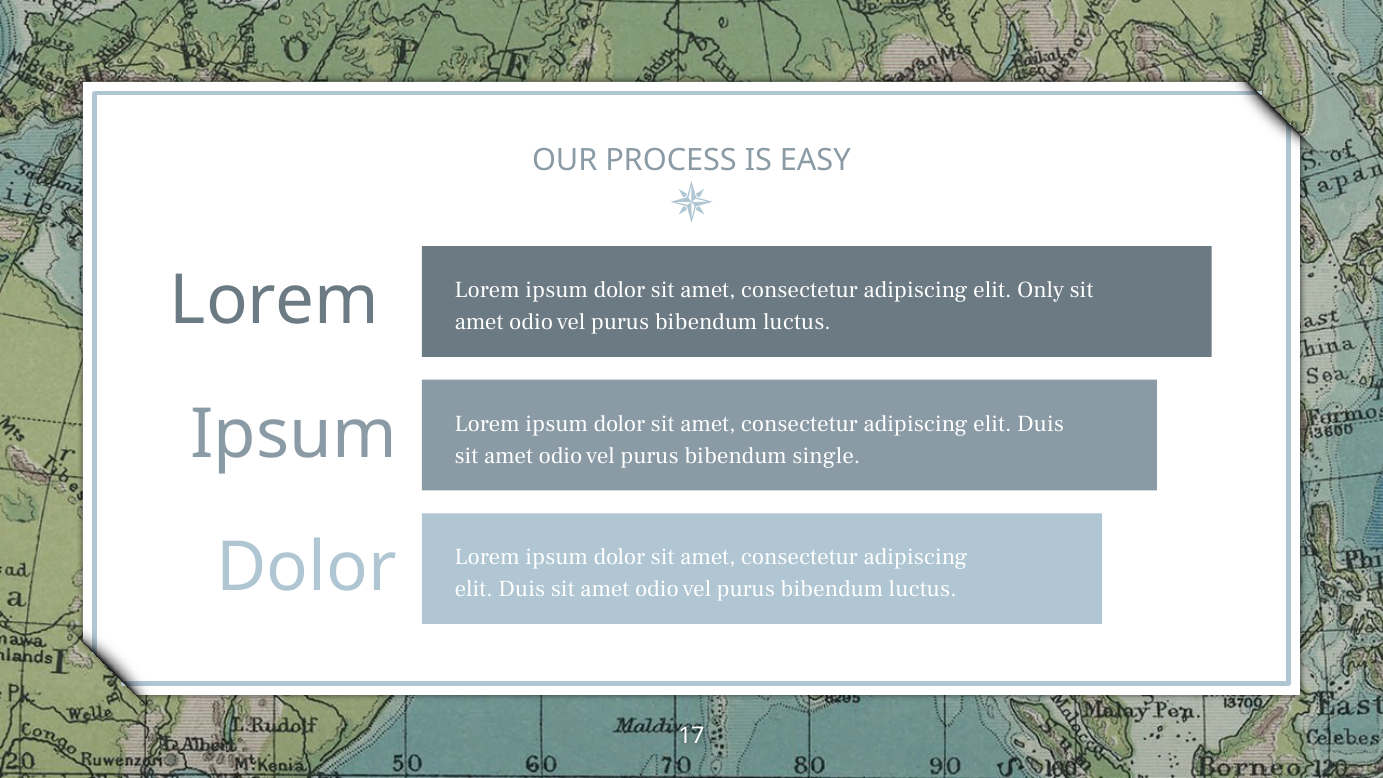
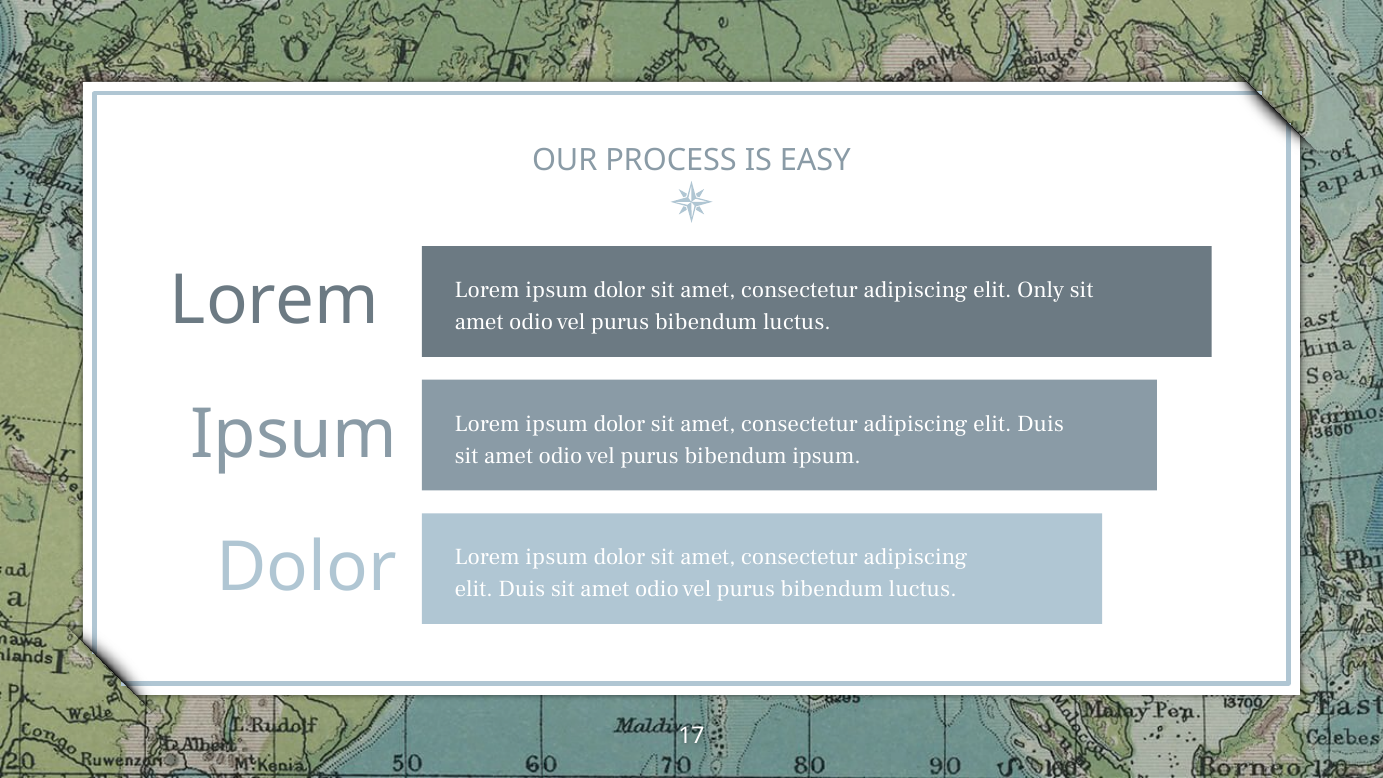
bibendum single: single -> ipsum (827, 455)
